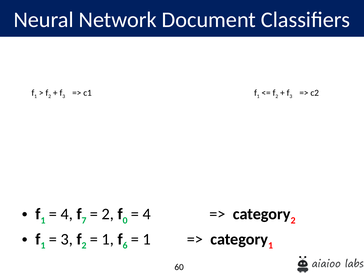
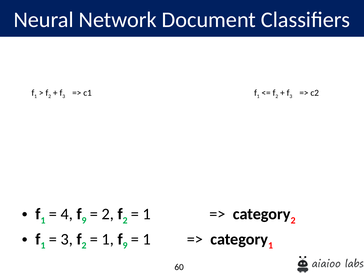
7: 7 -> 9 (84, 220)
0: 0 -> 2 (125, 220)
4: 4 -> 1 (147, 214)
6: 6 -> 9 (125, 246)
